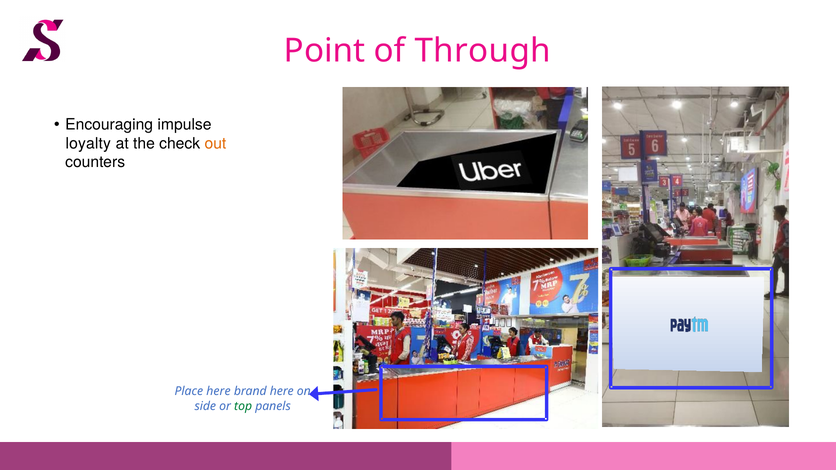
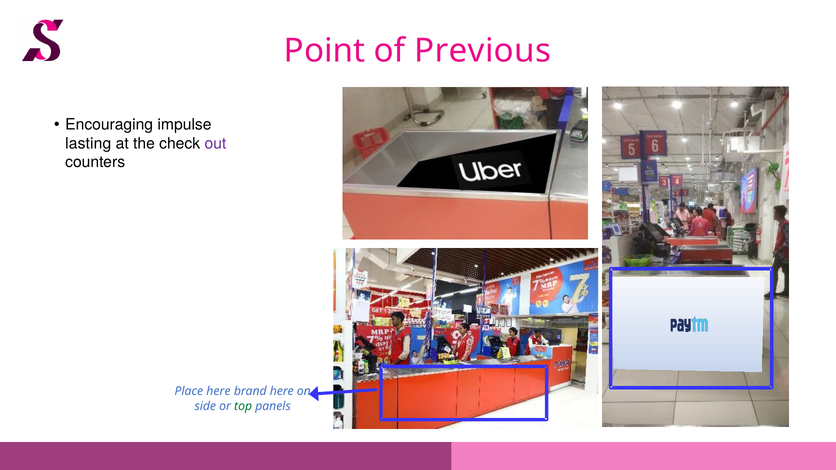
Through: Through -> Previous (483, 51)
loyalty: loyalty -> lasting (88, 144)
out colour: orange -> purple (215, 144)
